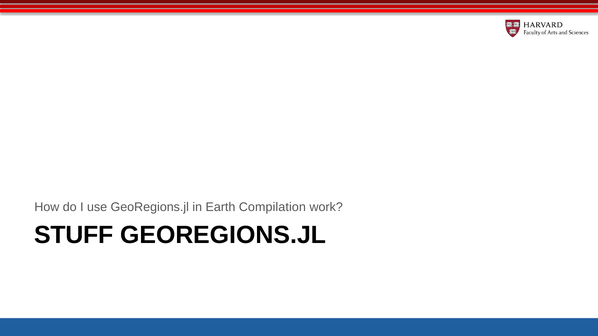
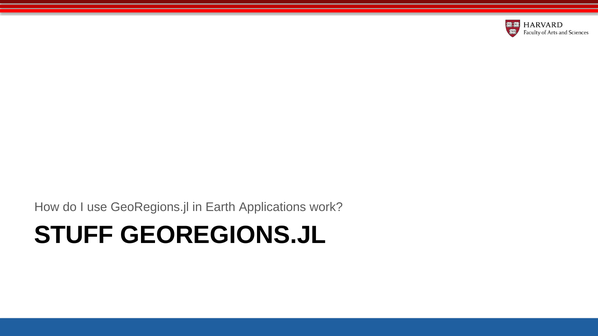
Compilation: Compilation -> Applications (272, 207)
